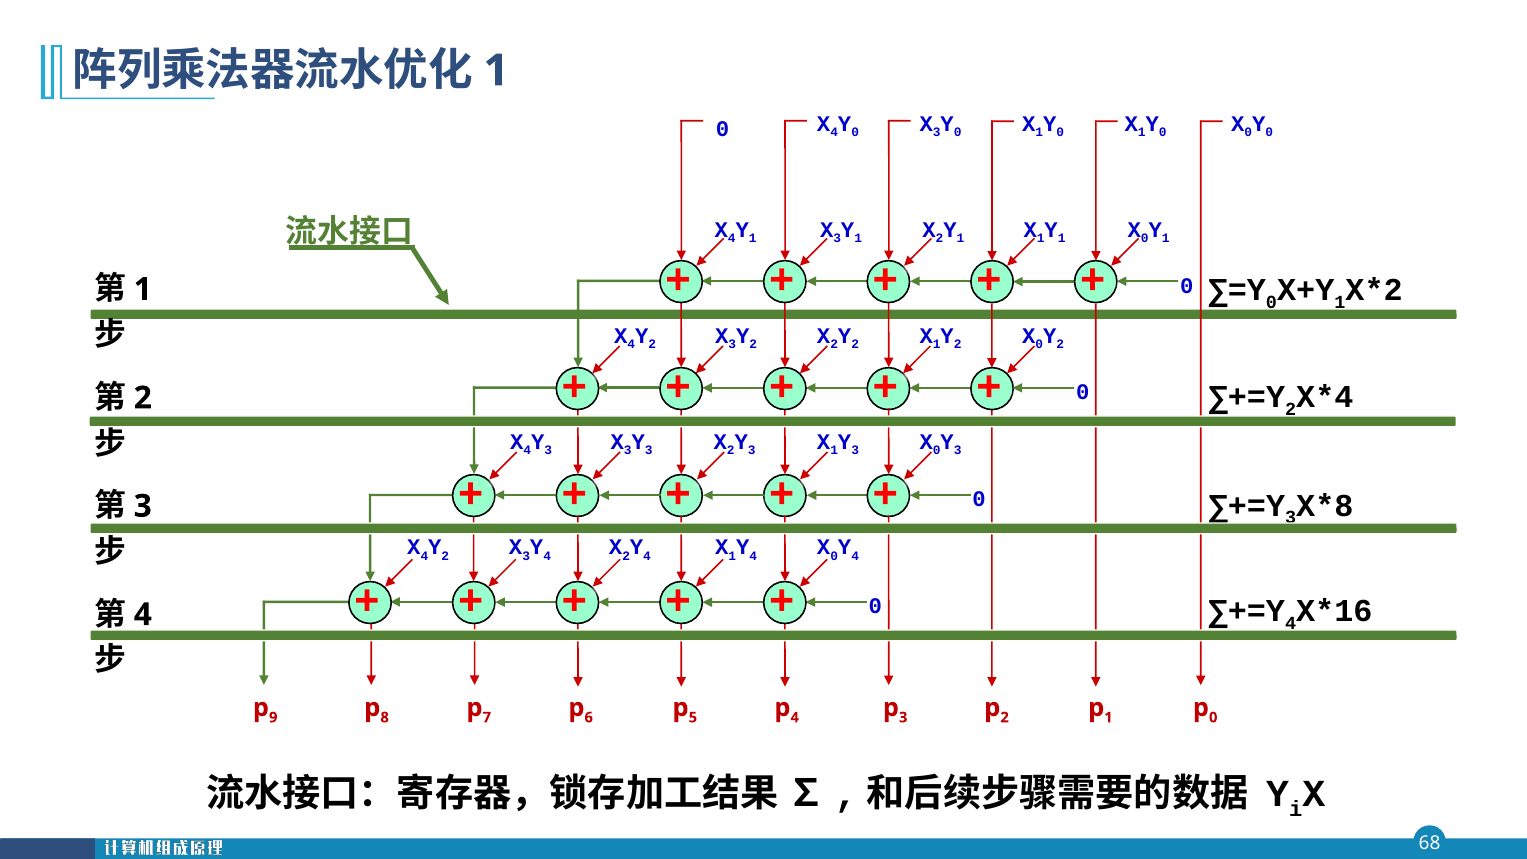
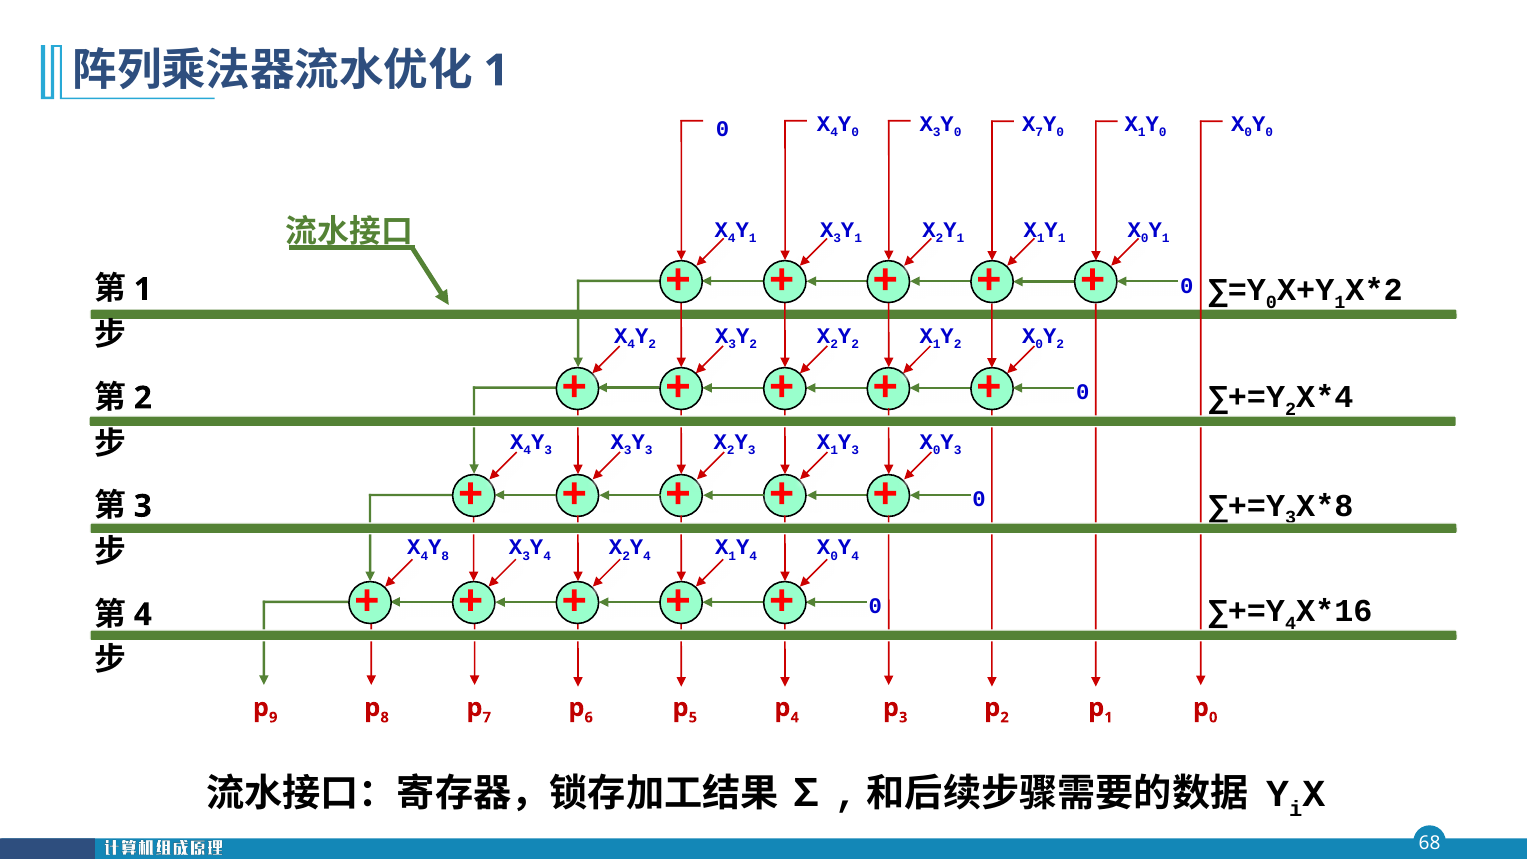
1: 1 -> 7 (1039, 133)
2: 2 -> 8 (445, 556)
